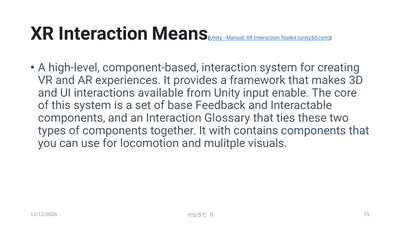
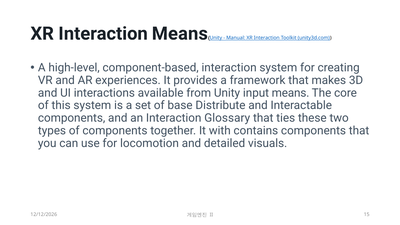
input enable: enable -> means (291, 93)
Feedback: Feedback -> Distribute (220, 105)
mulitple: mulitple -> detailed (225, 143)
